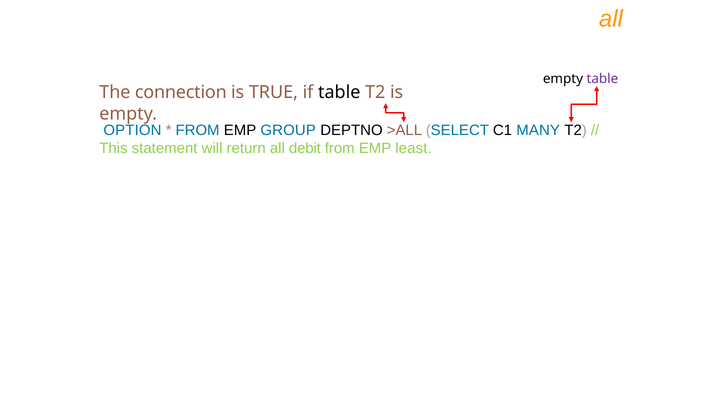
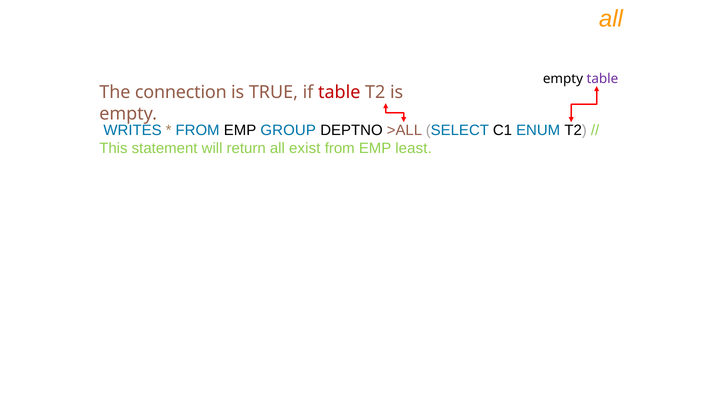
table colour: black -> red (339, 92)
OPTION: OPTION -> WRITES (133, 130)
MANY: MANY -> ENUM (538, 130)
debit: debit -> exist (305, 148)
